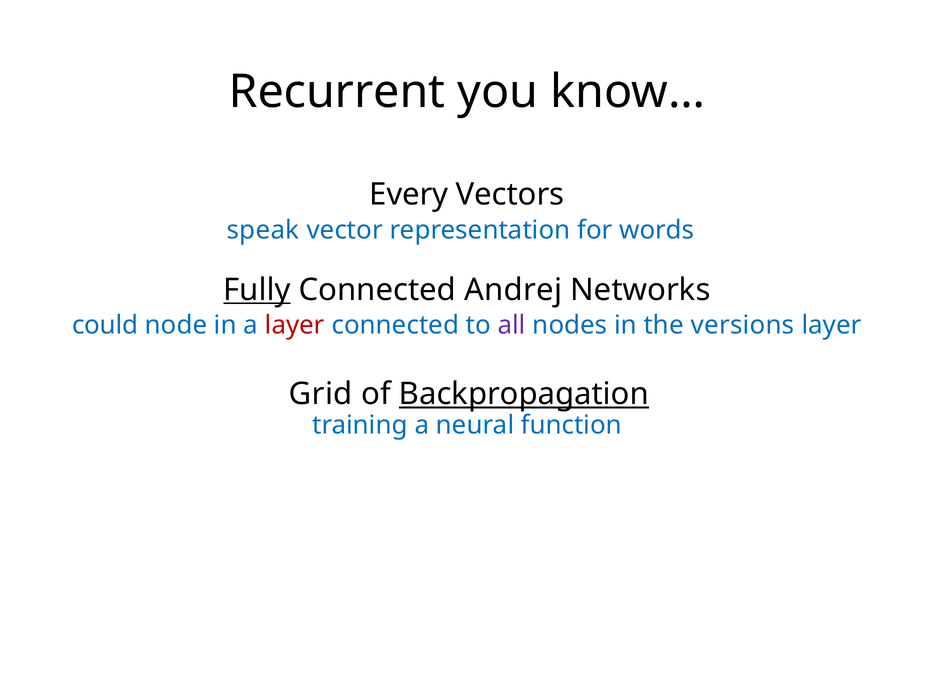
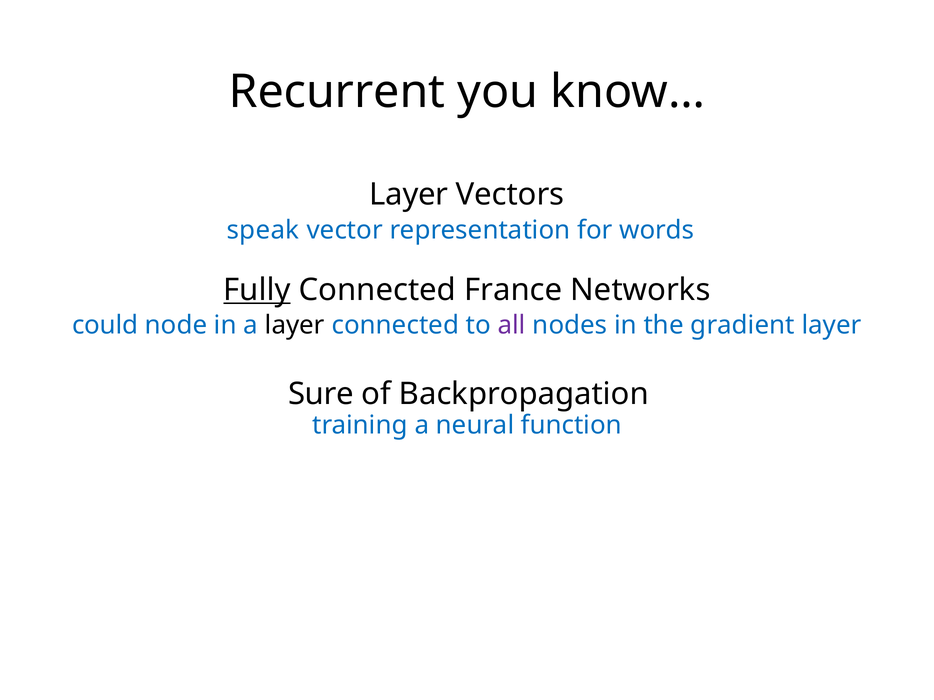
Every: Every -> Layer (409, 195)
Andrej: Andrej -> France (513, 290)
layer colour: red -> black (295, 326)
versions: versions -> gradient (743, 326)
Grid: Grid -> Sure (321, 394)
Backpropagation underline: present -> none (524, 394)
